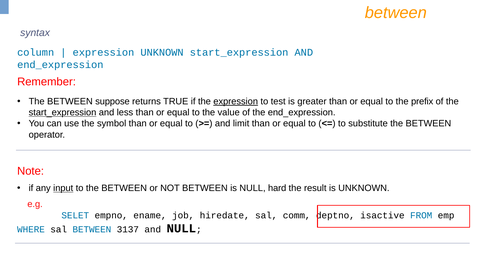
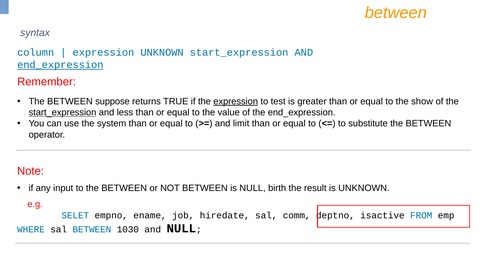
end_expression underline: none -> present (60, 65)
prefix: prefix -> show (422, 101)
symbol: symbol -> system (112, 124)
input underline: present -> none (63, 188)
hard: hard -> birth (277, 188)
3137: 3137 -> 1030 (128, 229)
